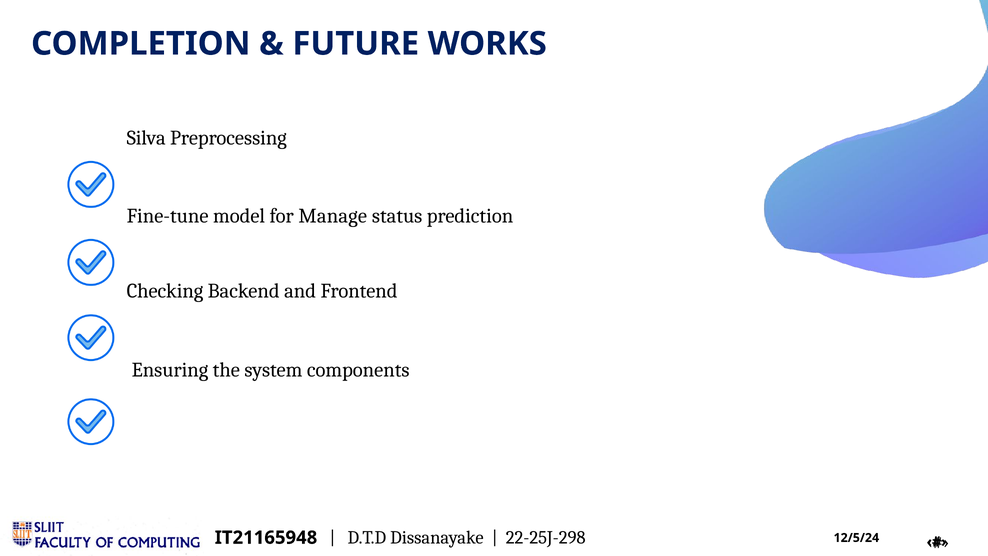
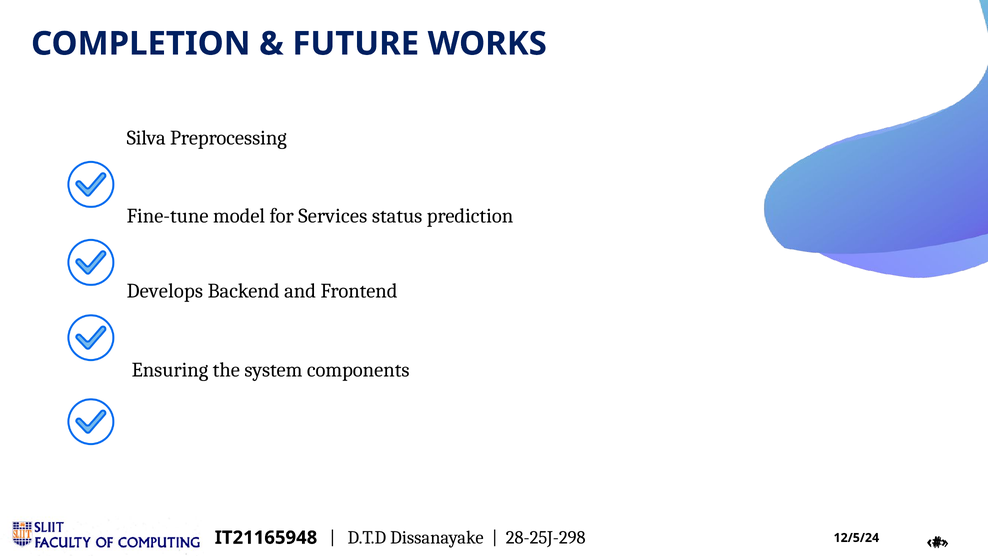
Manage: Manage -> Services (333, 216)
Checking: Checking -> Develops (165, 291)
22-25J-298: 22-25J-298 -> 28-25J-298 (546, 537)
